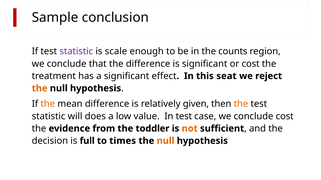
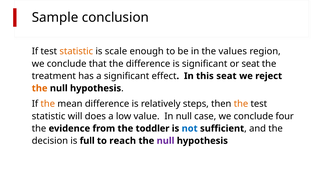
statistic colour: purple -> orange (76, 52)
counts: counts -> values (233, 52)
or cost: cost -> seat (251, 64)
given: given -> steps (196, 104)
In test: test -> null (184, 117)
conclude cost: cost -> four (285, 117)
not colour: orange -> blue (190, 129)
times: times -> reach (123, 141)
null colour: orange -> purple (166, 141)
